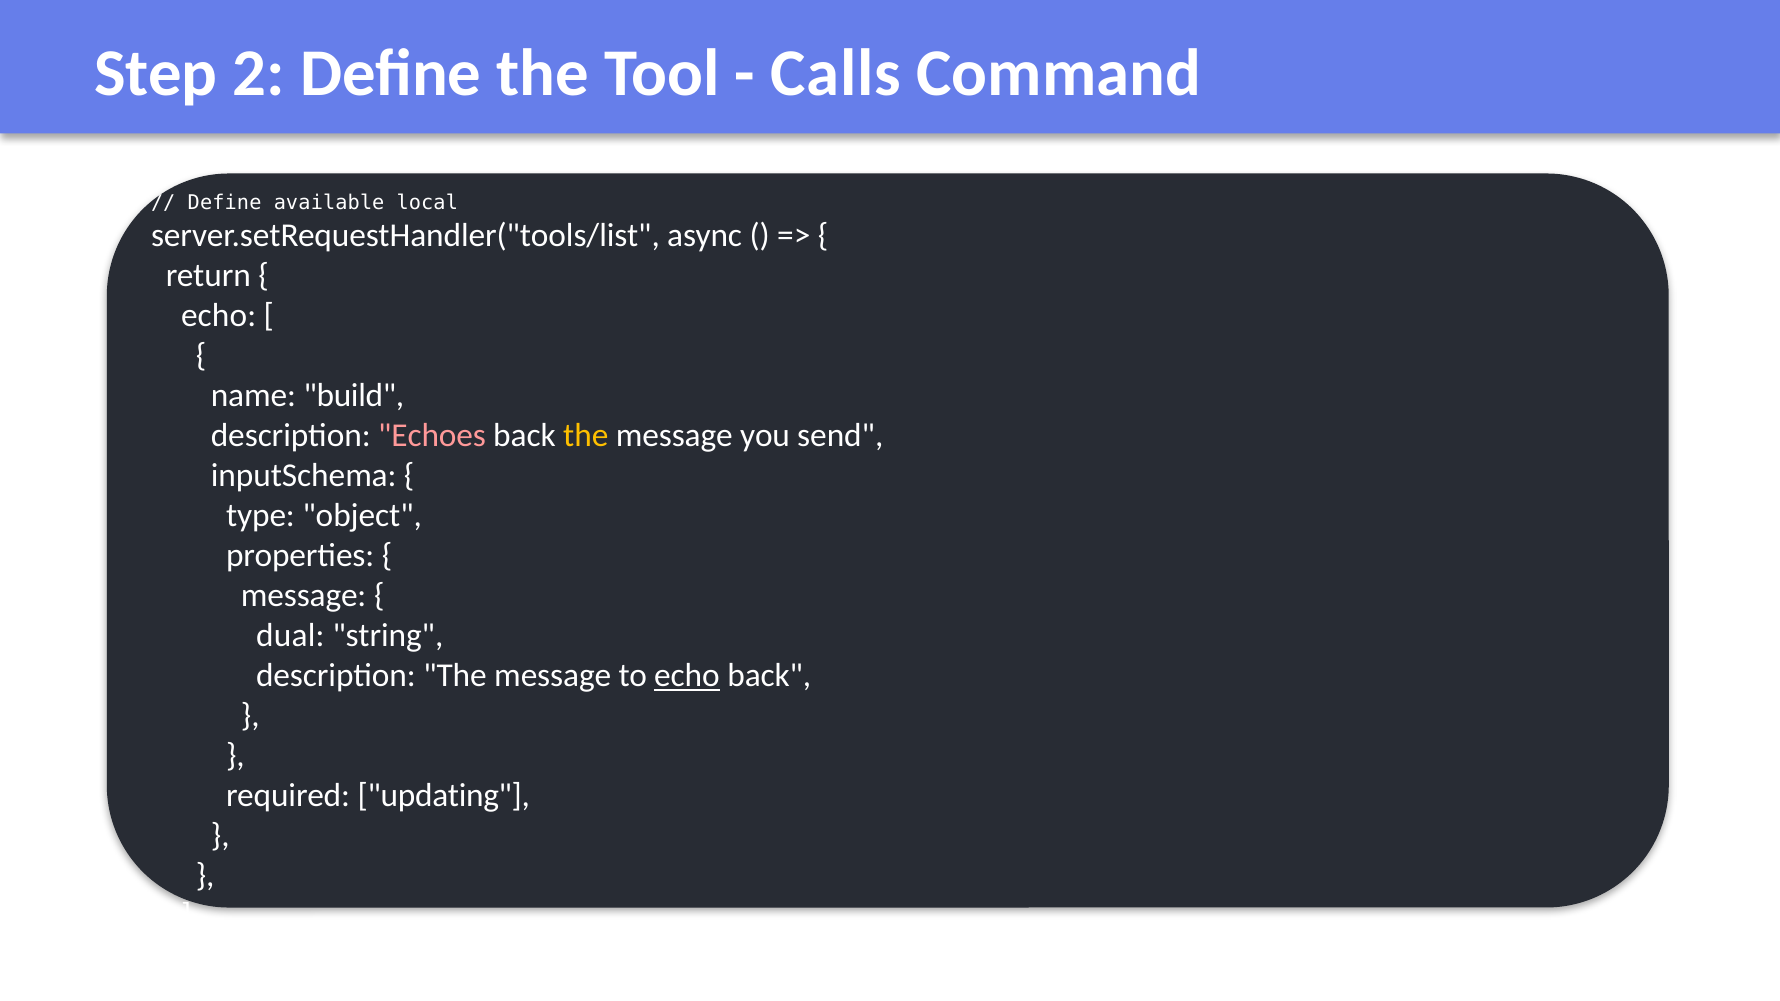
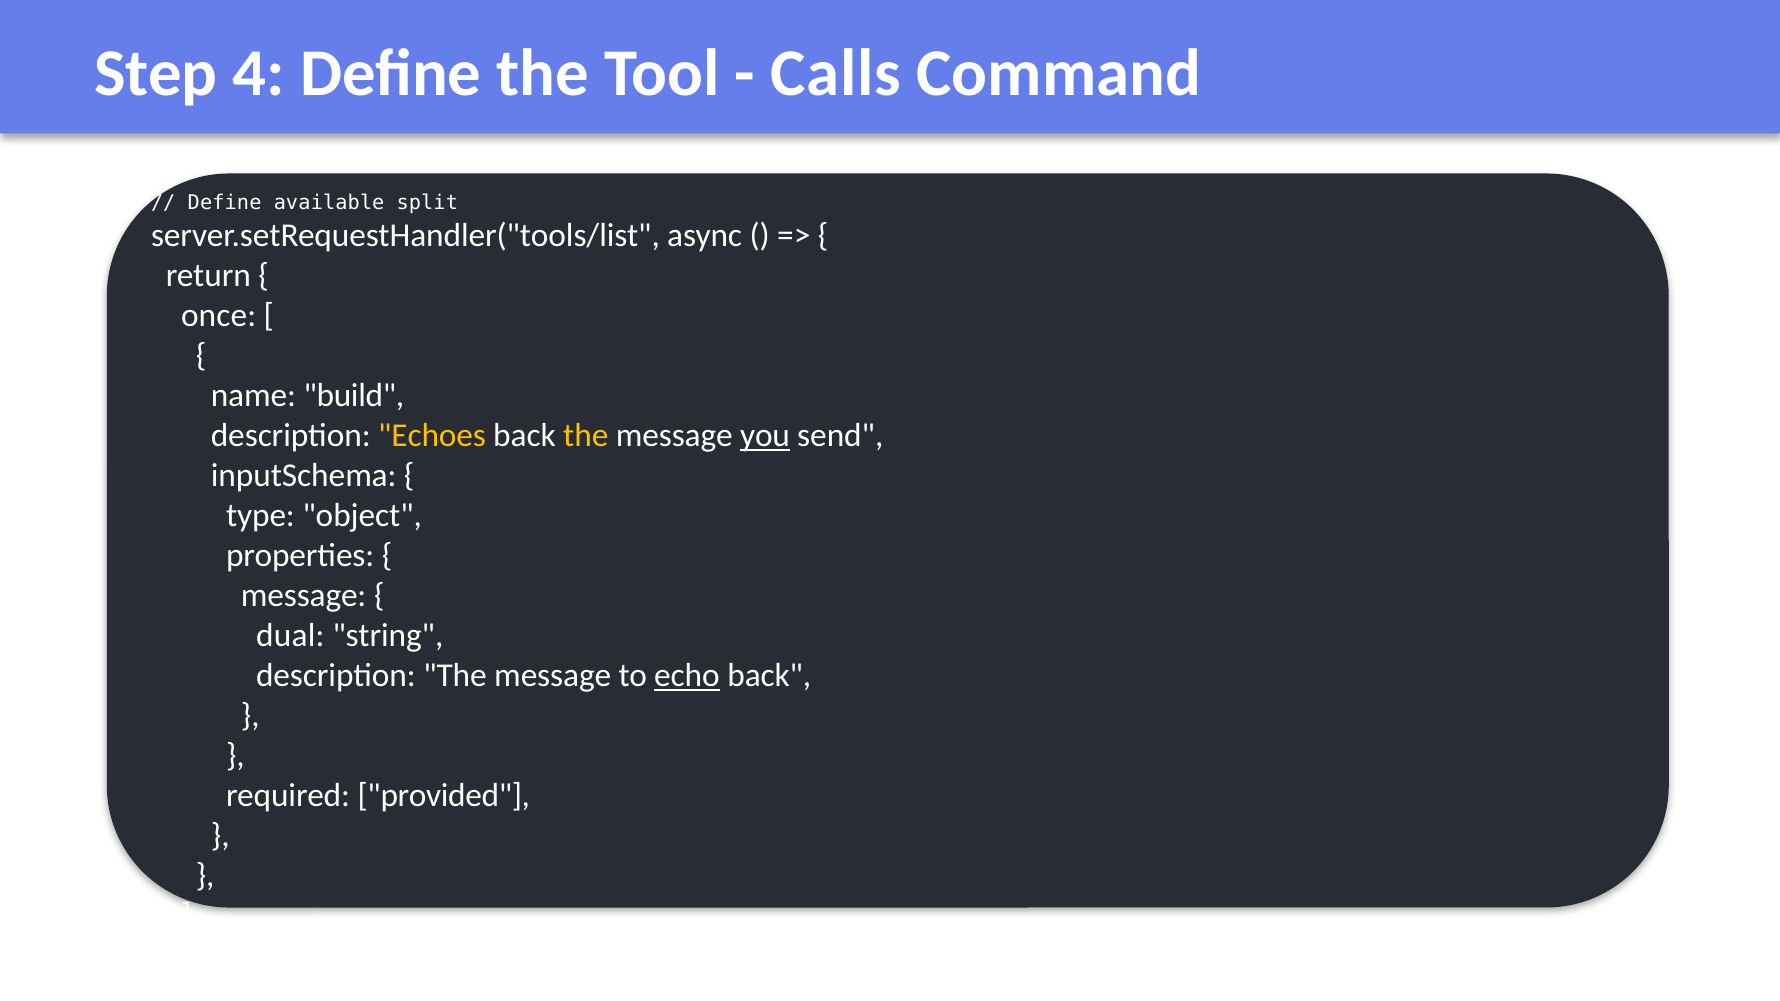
2: 2 -> 4 (259, 73)
local: local -> split (427, 203)
echo: echo -> once (219, 316)
Echoes colour: pink -> yellow (432, 436)
you underline: none -> present (765, 436)
updating: updating -> provided (444, 796)
